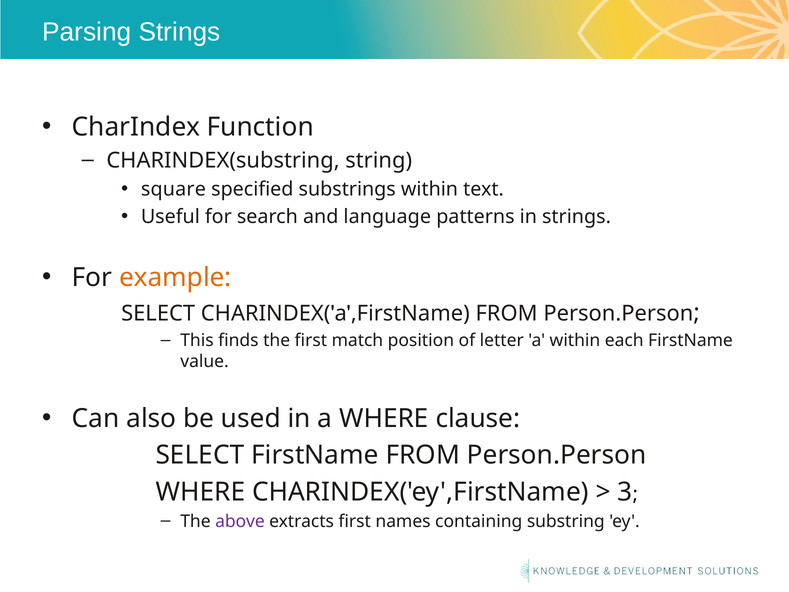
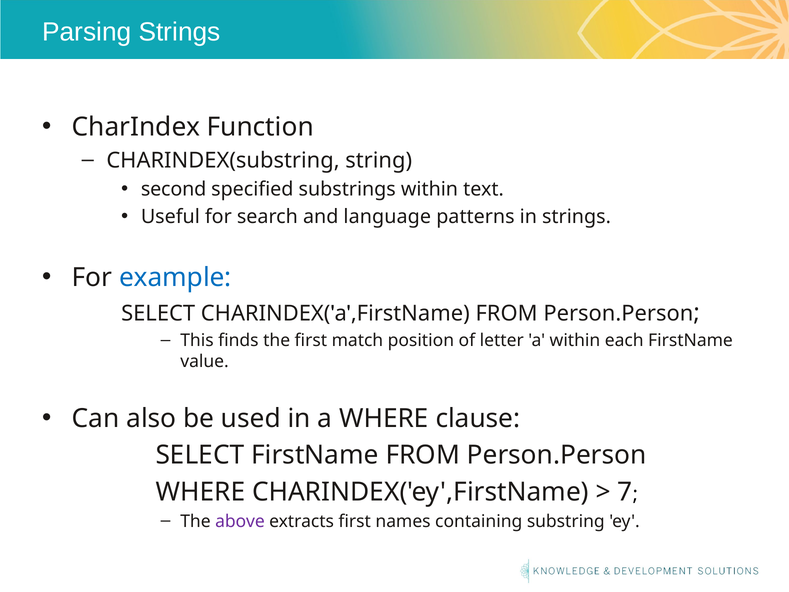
square: square -> second (174, 189)
example colour: orange -> blue (175, 278)
3: 3 -> 7 (625, 492)
